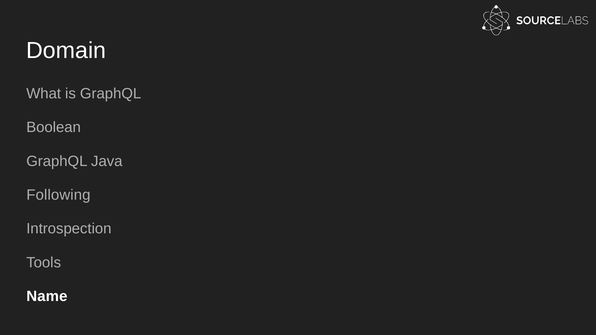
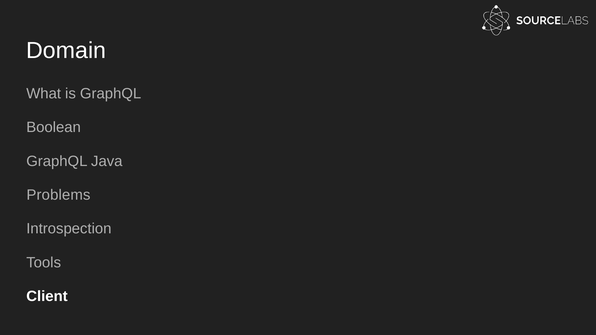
Following: Following -> Problems (58, 195)
Name: Name -> Client (47, 296)
